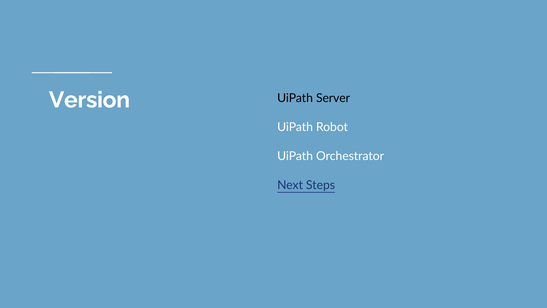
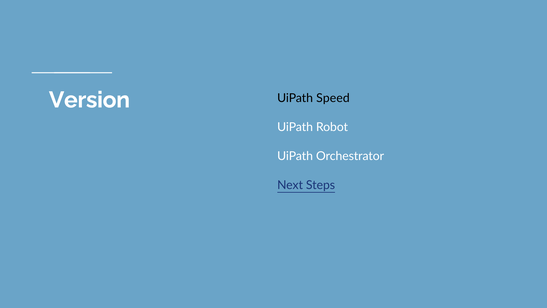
Server: Server -> Speed (333, 98)
